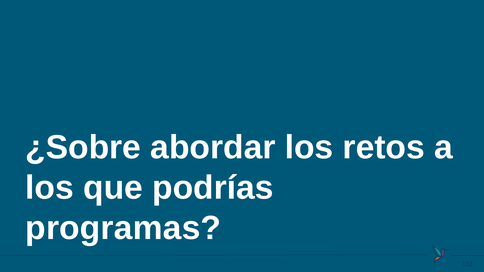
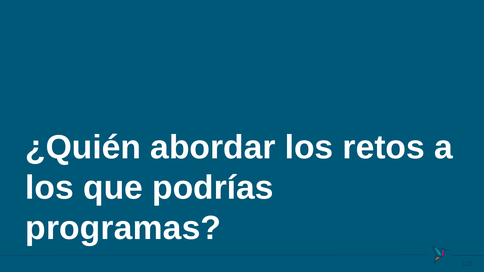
¿Sobre: ¿Sobre -> ¿Quién (83, 147)
